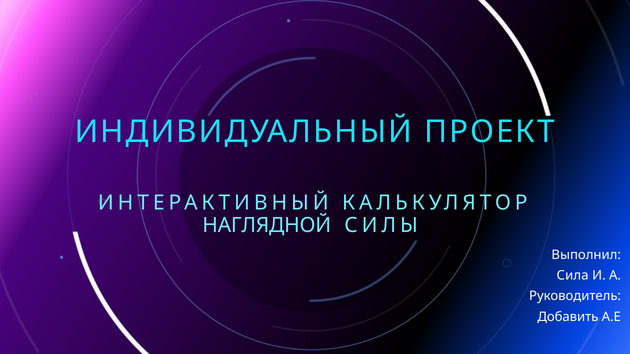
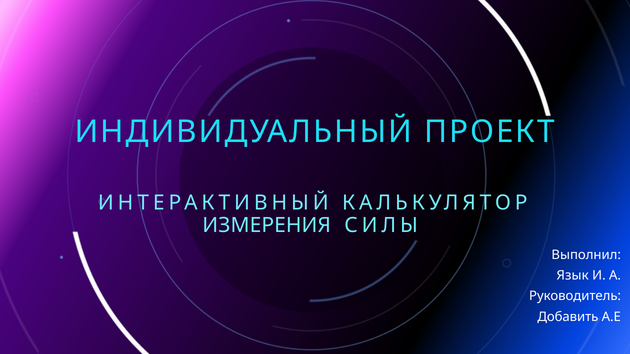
НАГЛЯДНОЙ: НАГЛЯДНОЙ -> ИЗМЕРЕНИЯ (267, 226)
Сила: Сила -> Язык (573, 276)
